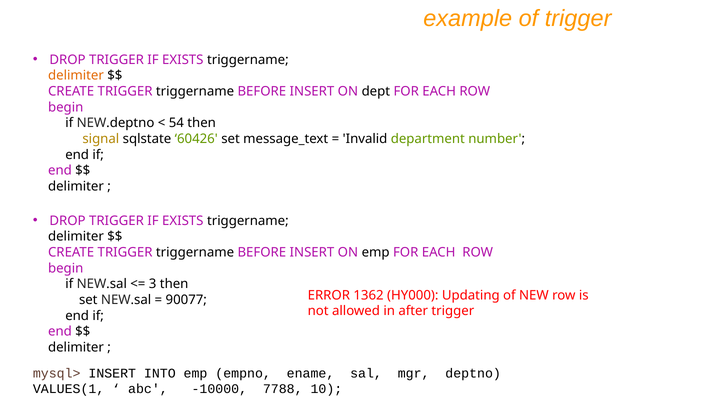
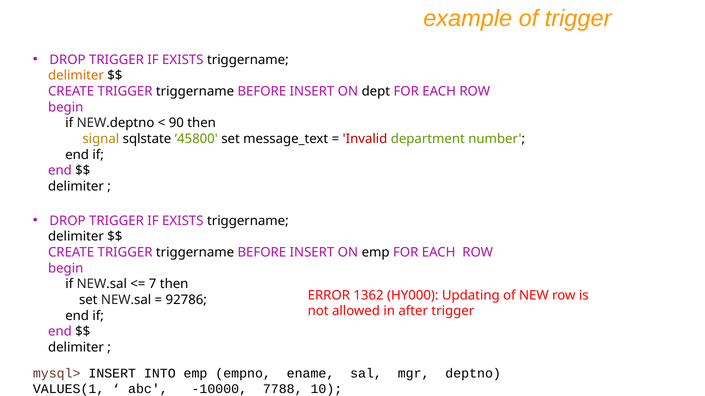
54: 54 -> 90 (176, 123)
60426: 60426 -> 45800 (196, 139)
Invalid colour: black -> red (365, 139)
3: 3 -> 7 (153, 284)
90077: 90077 -> 92786 (186, 300)
